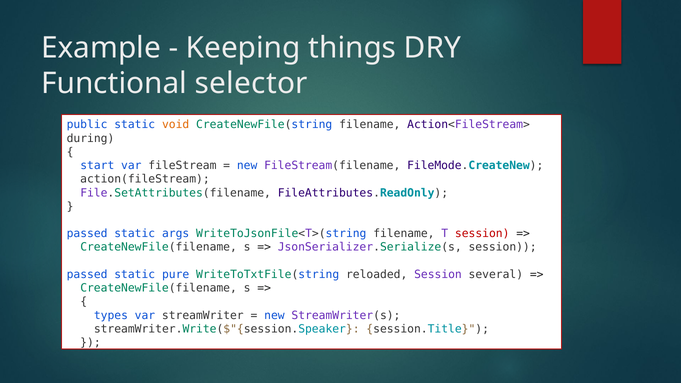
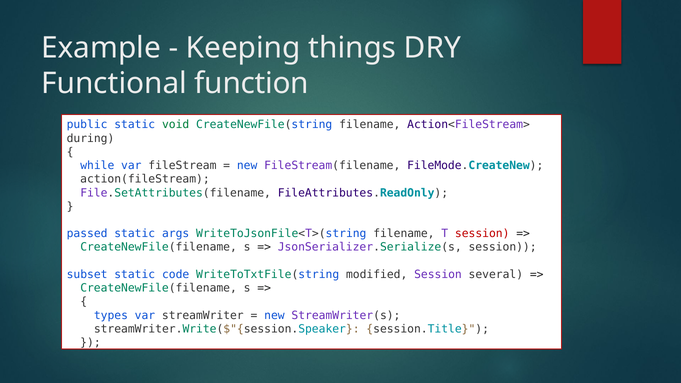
selector: selector -> function (252, 84)
void colour: orange -> green (176, 125)
start: start -> while (97, 166)
passed: passed -> subset (87, 275)
pure: pure -> code (176, 275)
reloaded: reloaded -> modified (377, 275)
